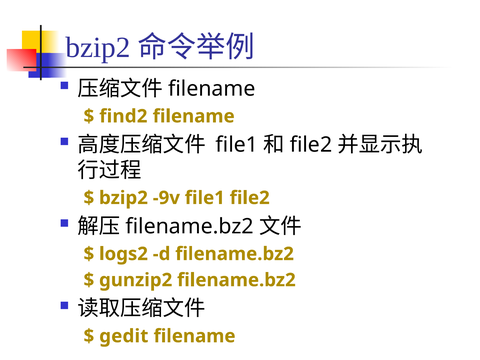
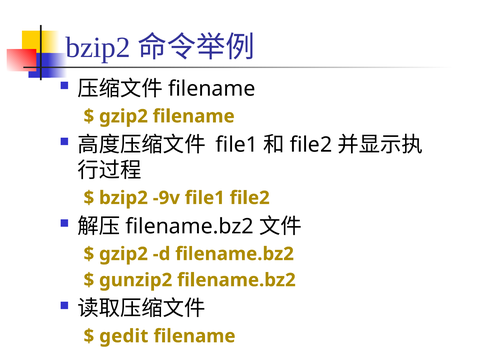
find2: find2 -> gzip2 (123, 116)
logs2: logs2 -> gzip2 (123, 254)
